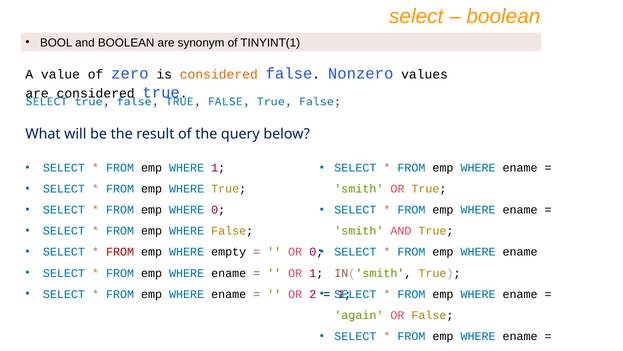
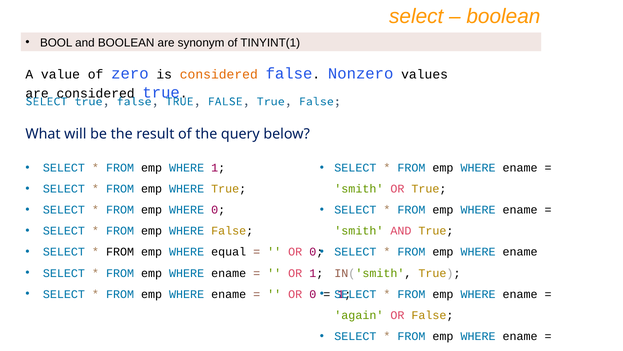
FROM colour: red -> black (120, 252)
empty: empty -> equal (229, 252)
2: 2 -> 0 (313, 294)
